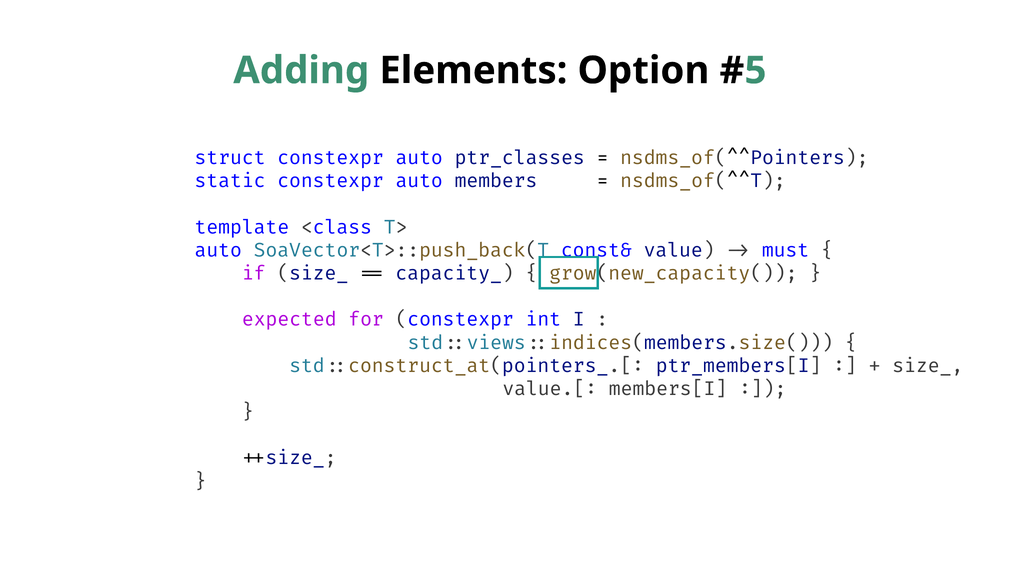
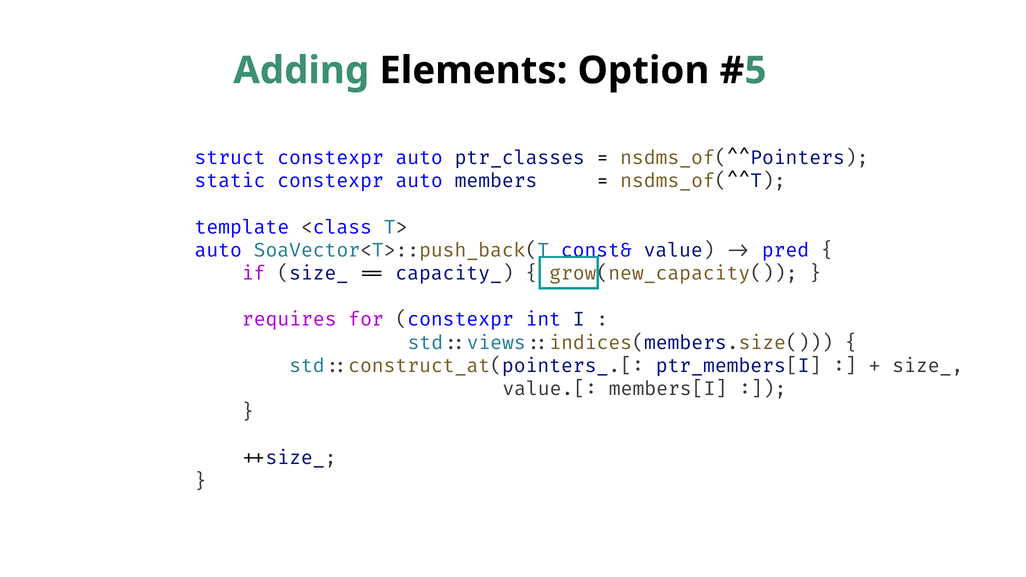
must: must -> pred (786, 250)
expected: expected -> requires (289, 320)
